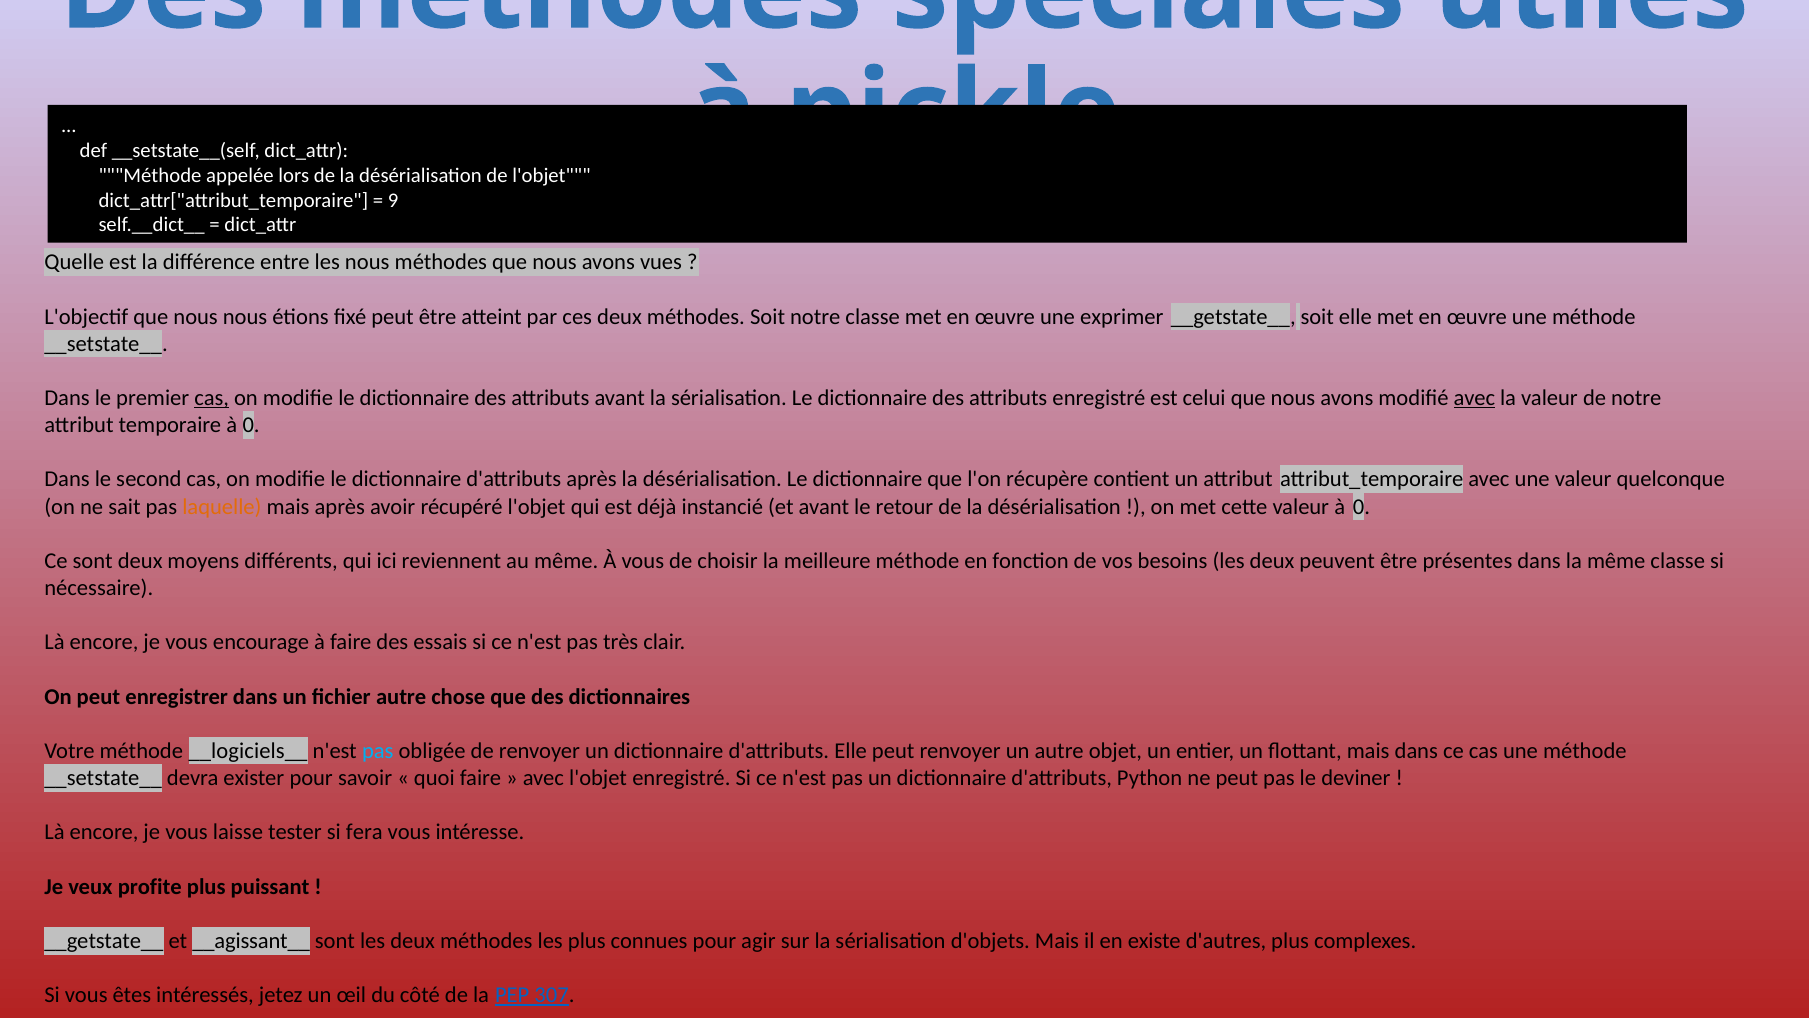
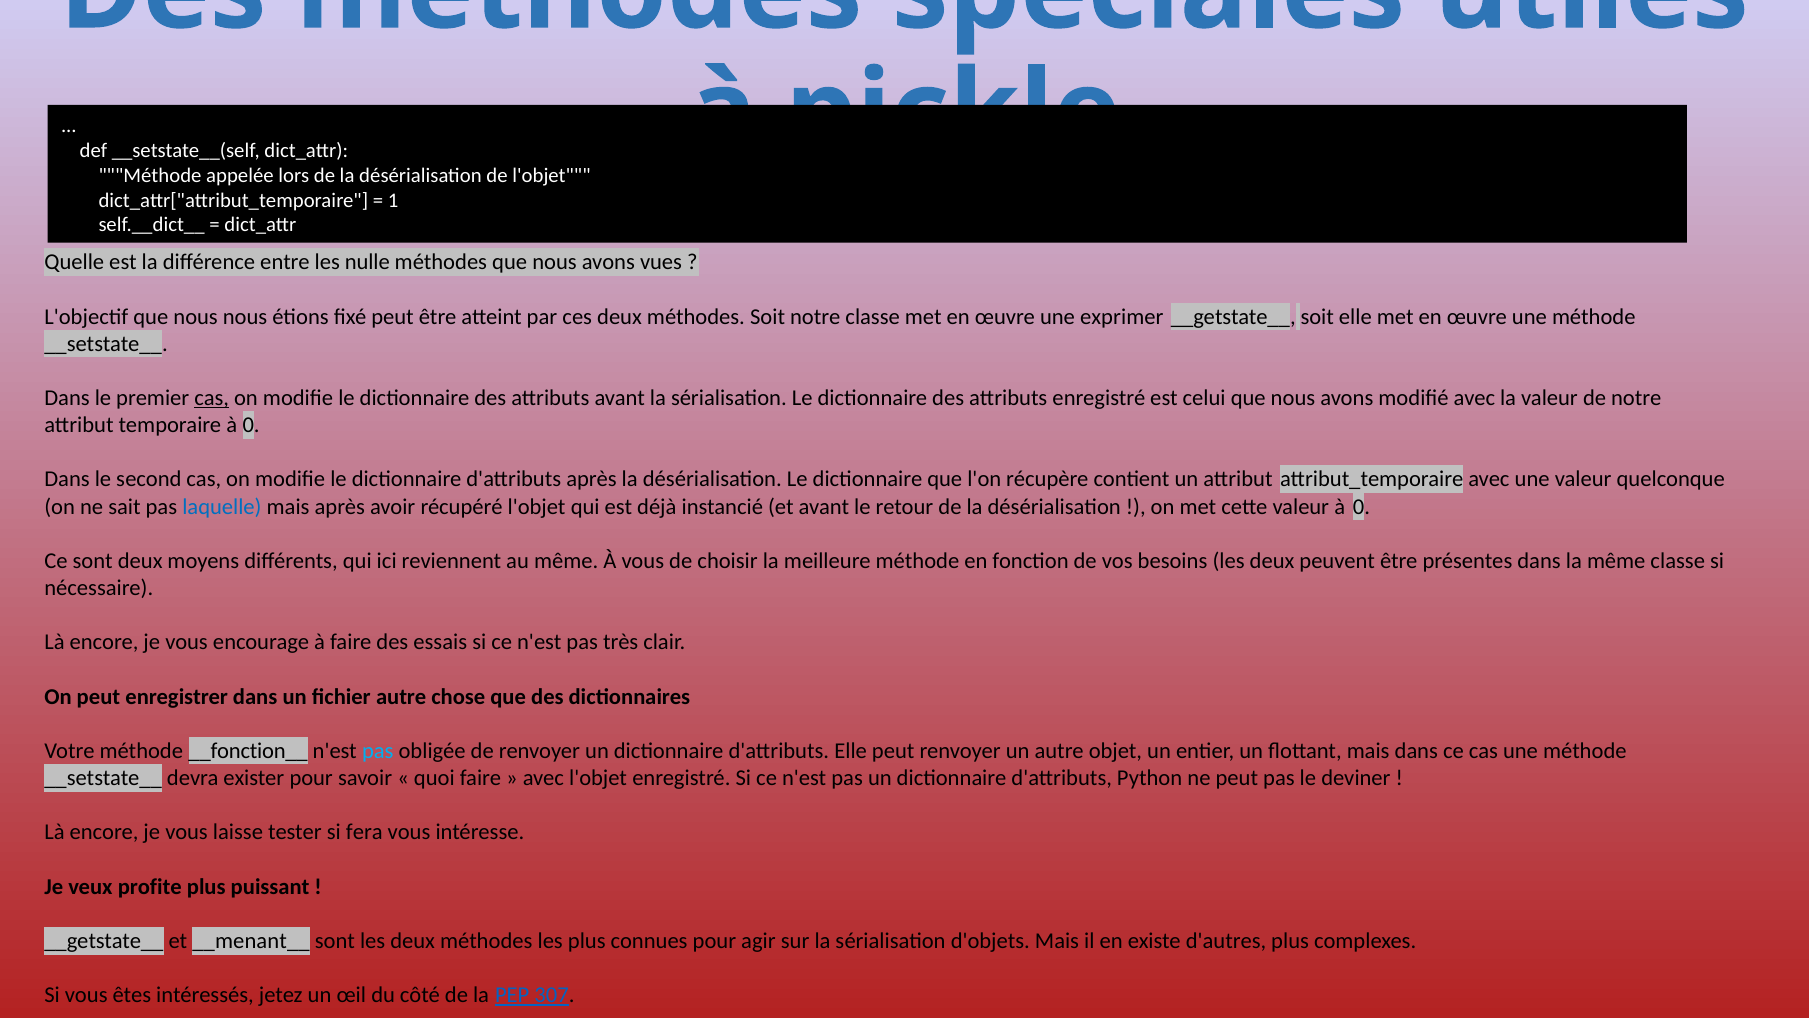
9: 9 -> 1 (393, 200)
les nous: nous -> nulle (367, 262)
avec underline: present -> none (1474, 398)
laquelle colour: orange -> blue (222, 506)
__logiciels__: __logiciels__ -> __fonction__ (248, 751)
__agissant__: __agissant__ -> __menant__ (251, 941)
